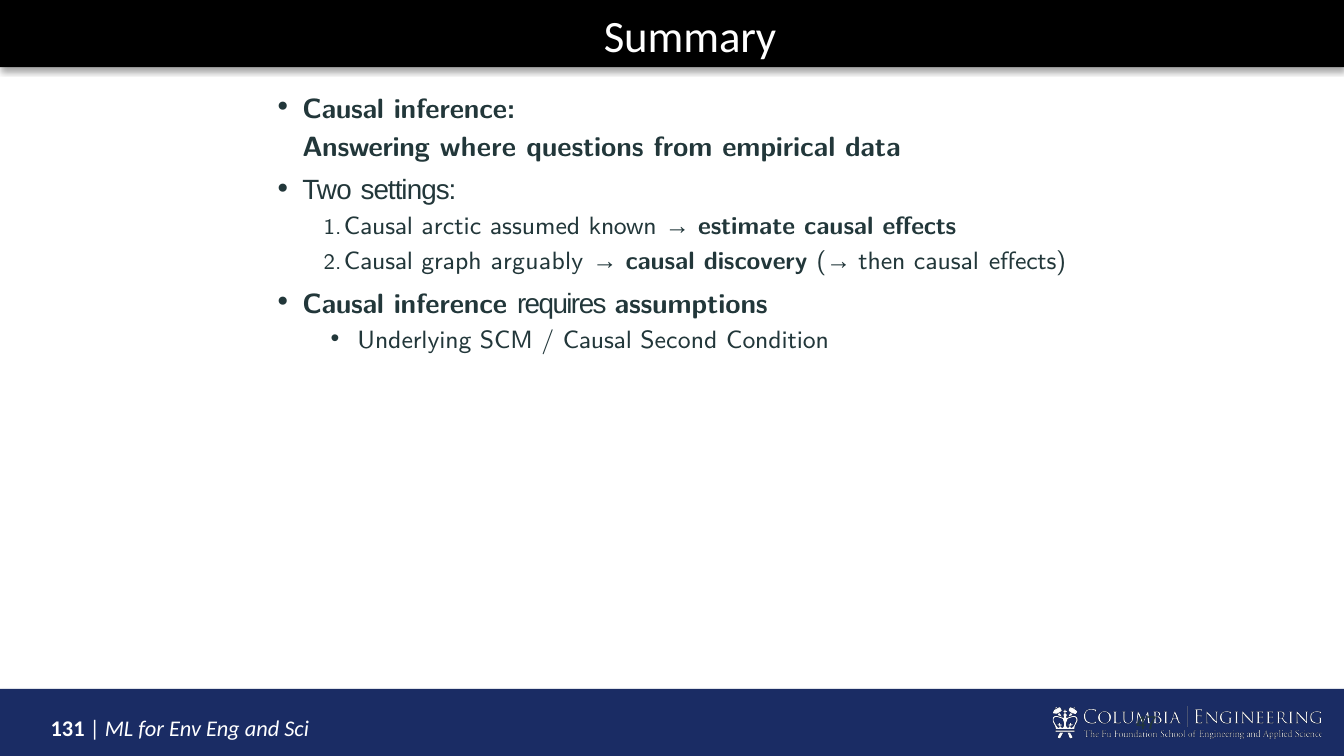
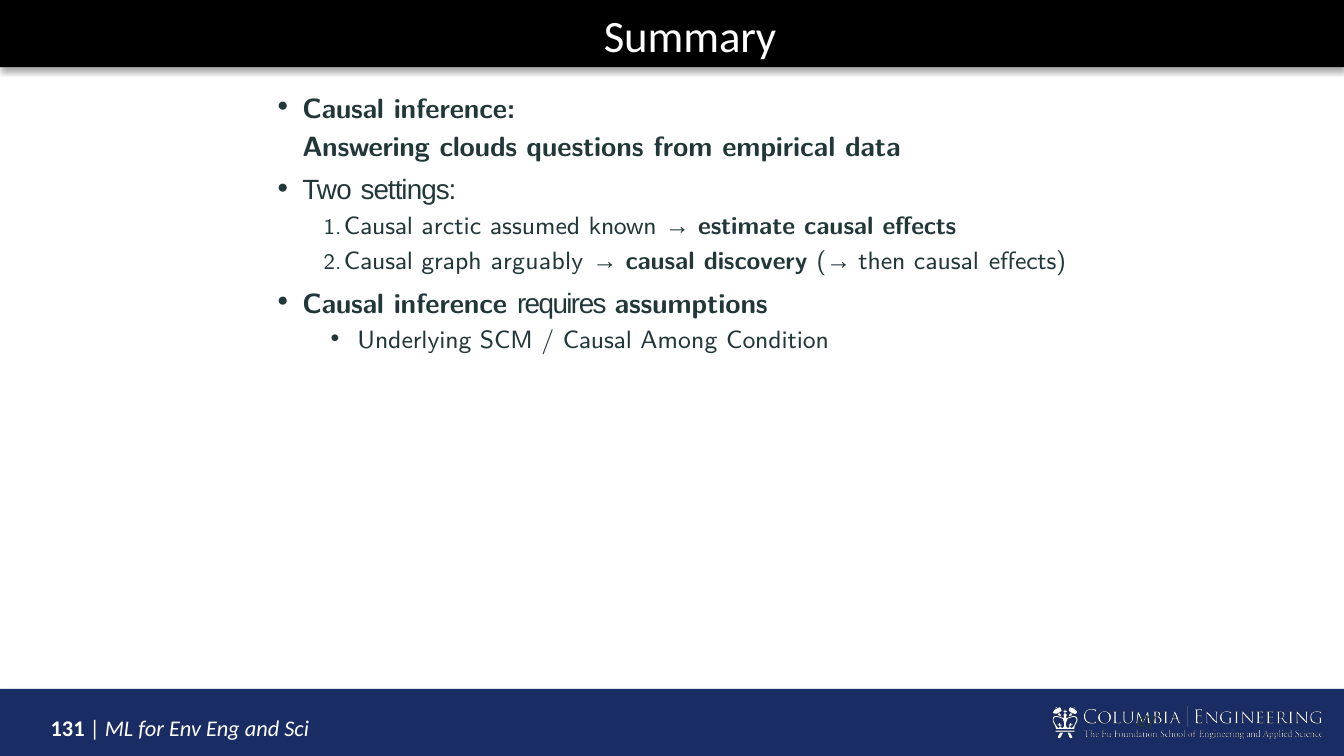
where: where -> clouds (478, 147)
Second: Second -> Among (679, 340)
